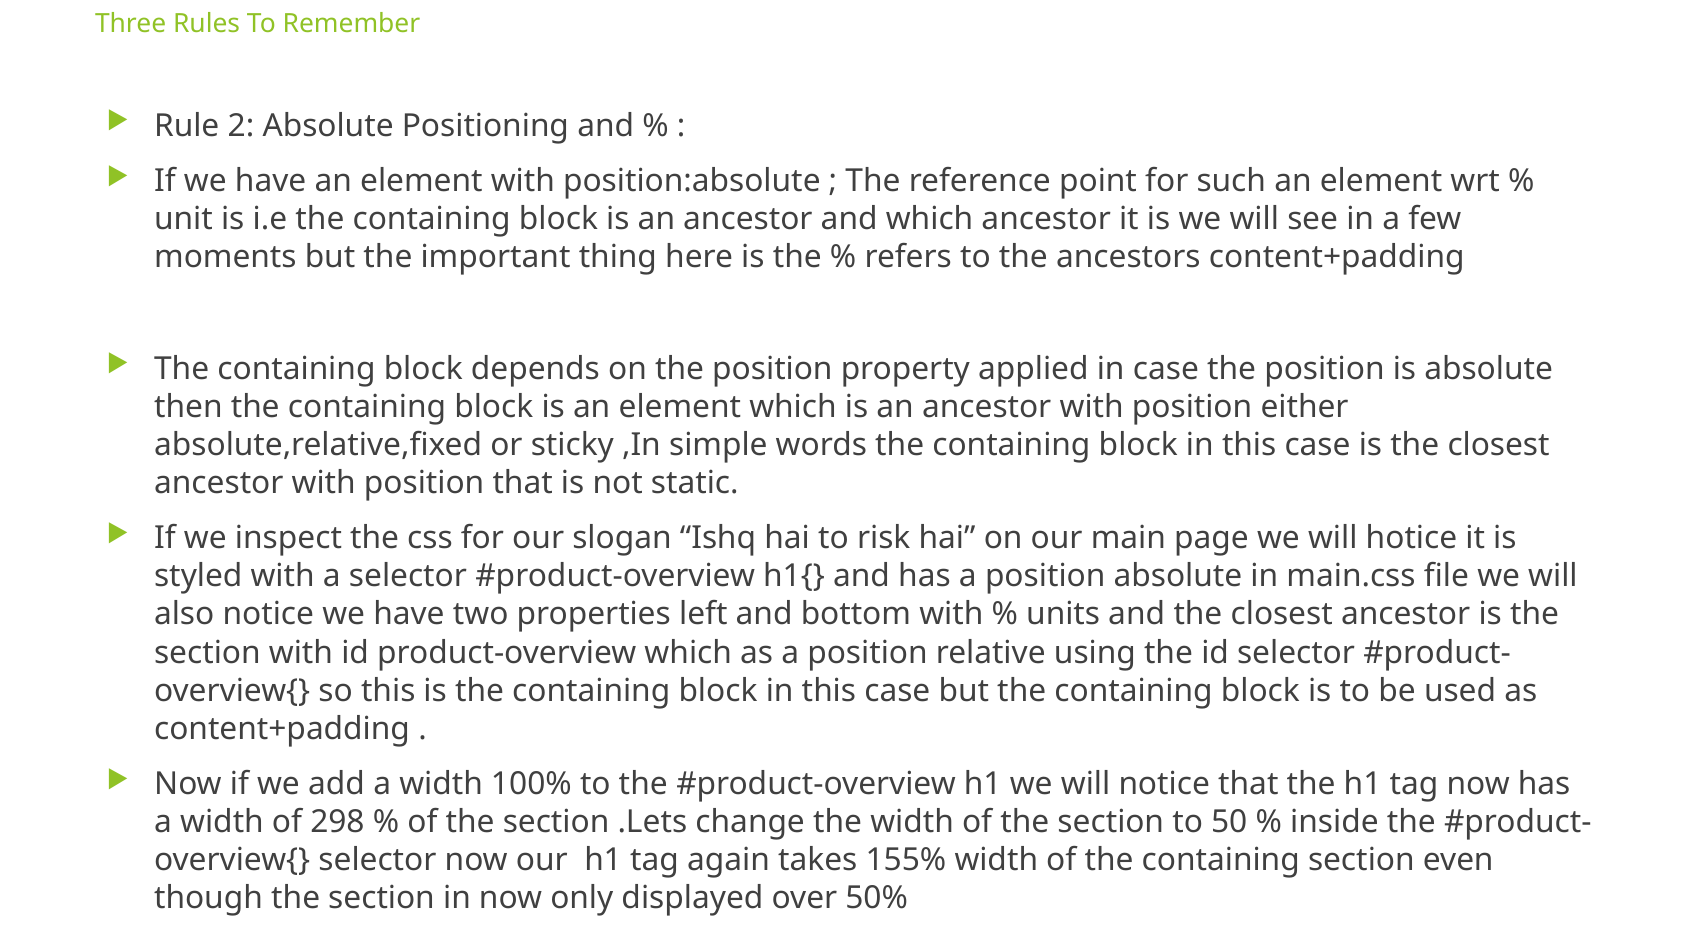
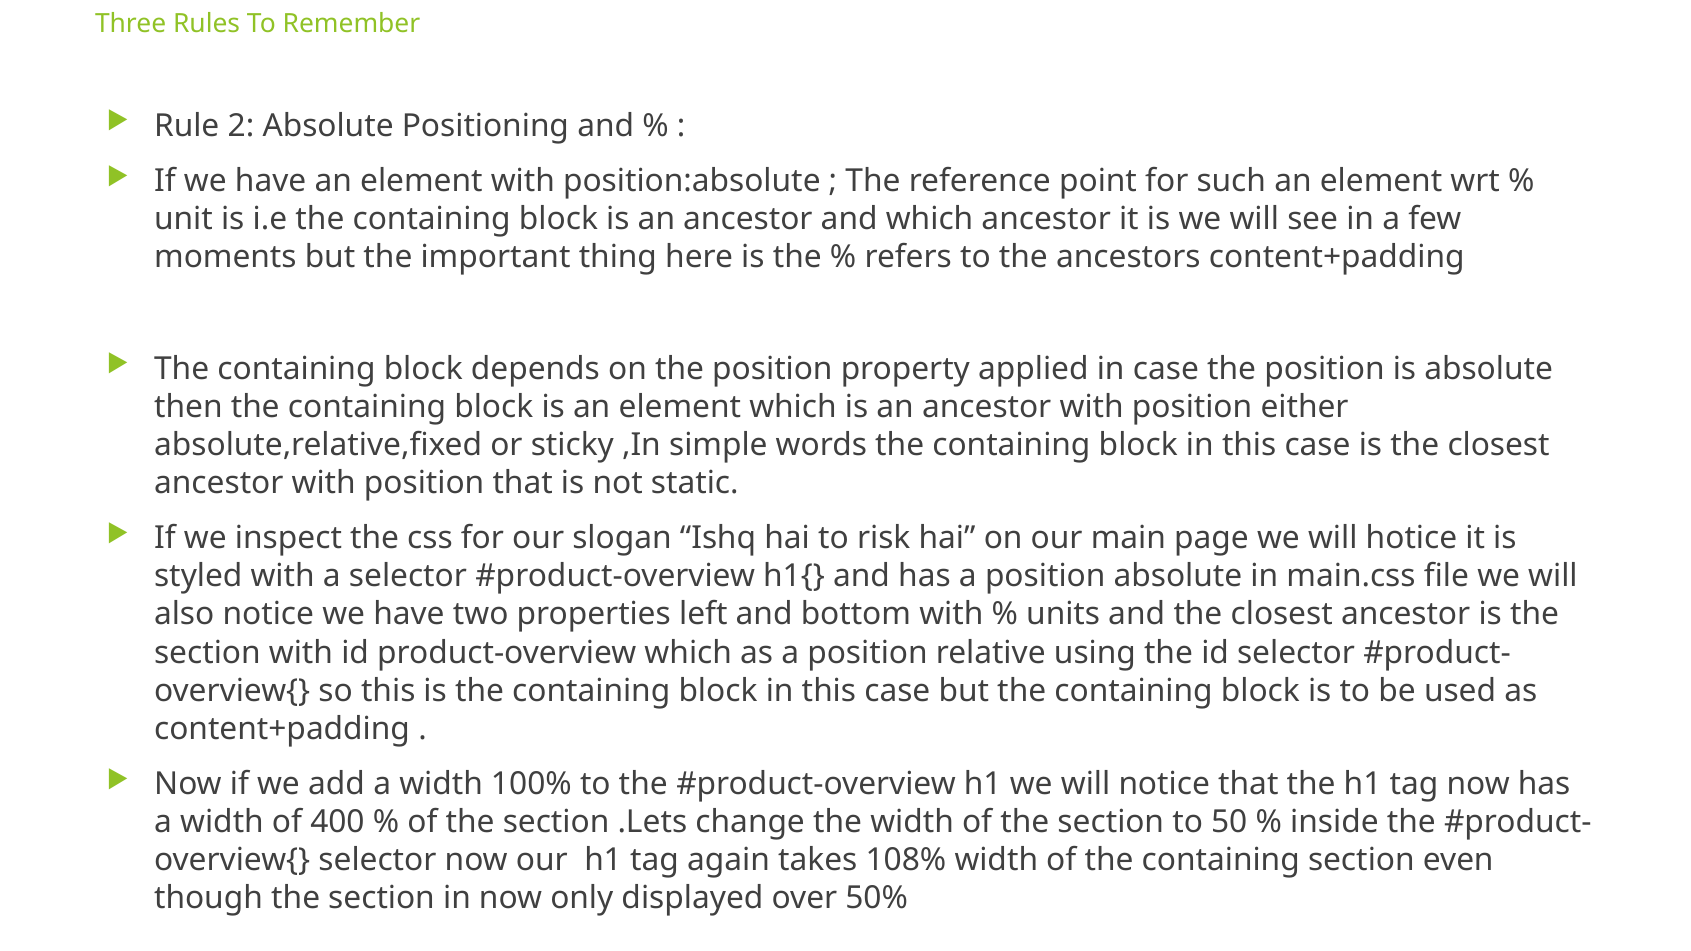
298: 298 -> 400 (337, 822)
155%: 155% -> 108% (906, 861)
